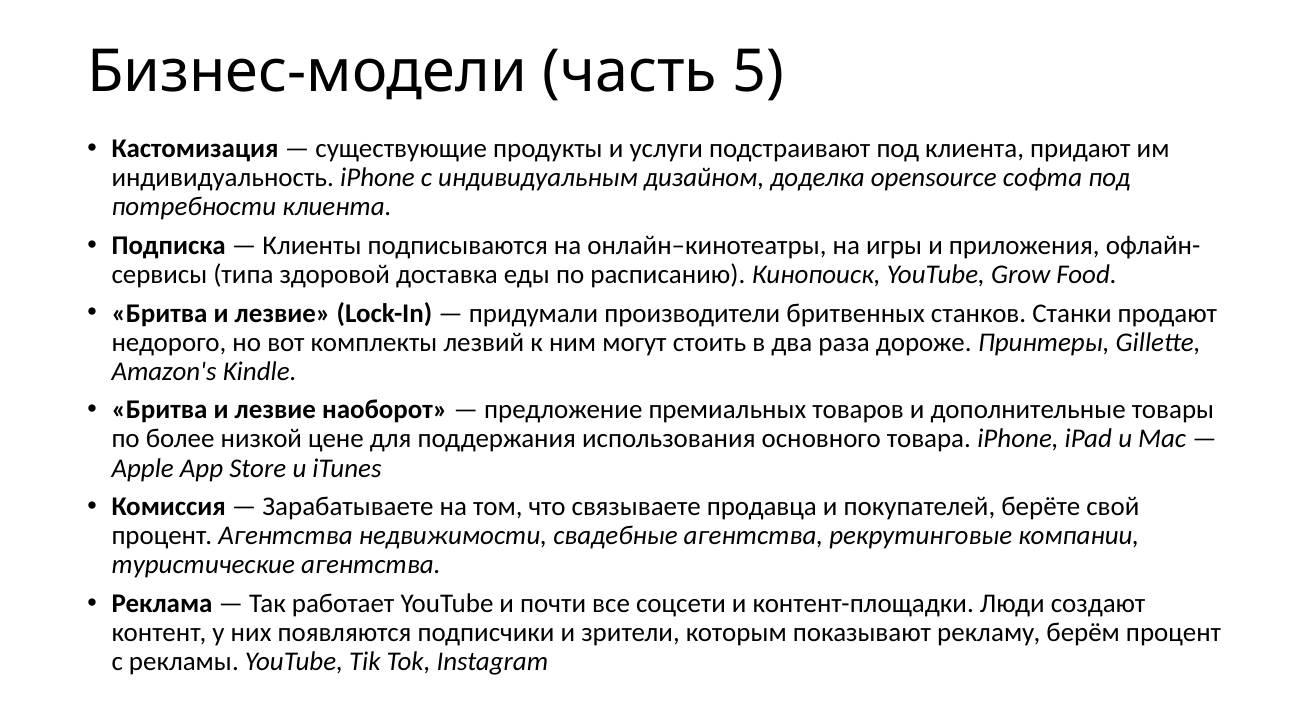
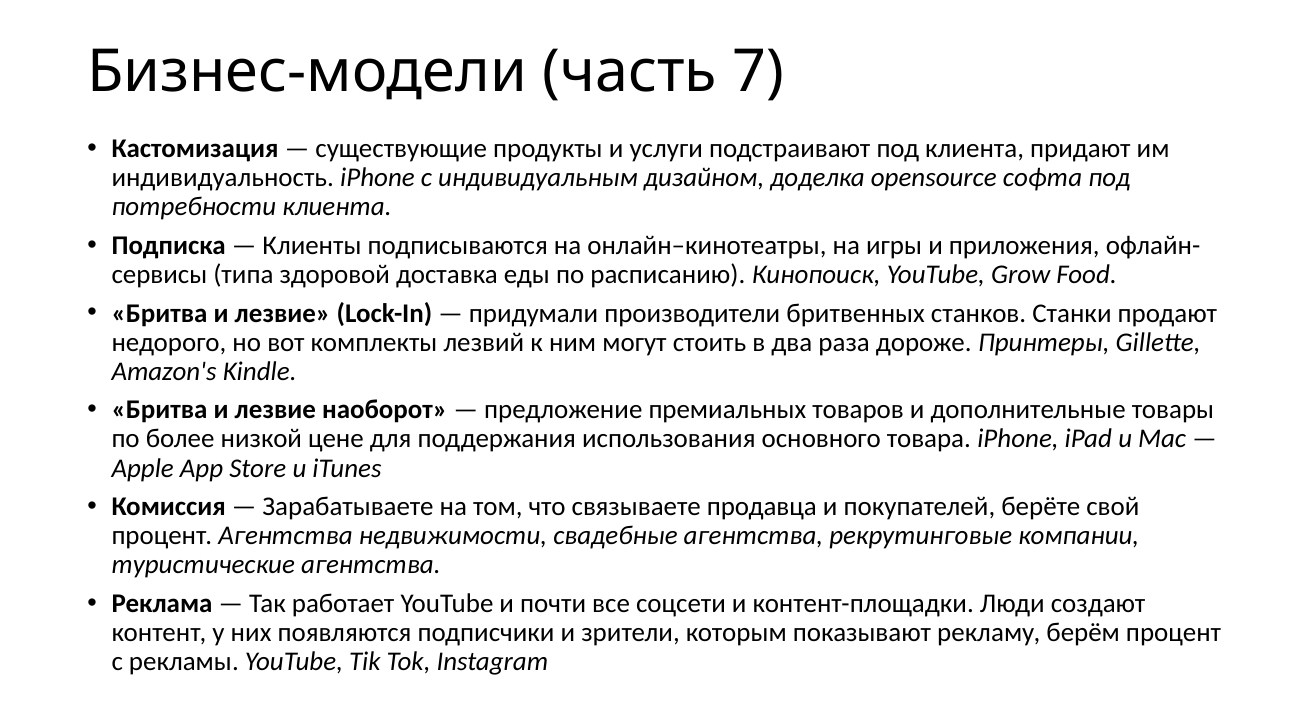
5: 5 -> 7 (758, 72)
